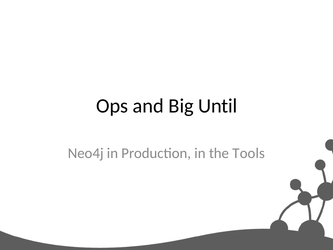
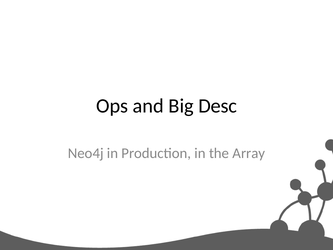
Until: Until -> Desc (218, 106)
Tools: Tools -> Array (249, 153)
